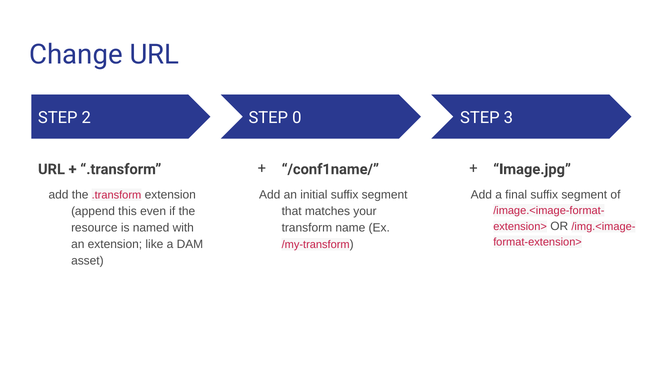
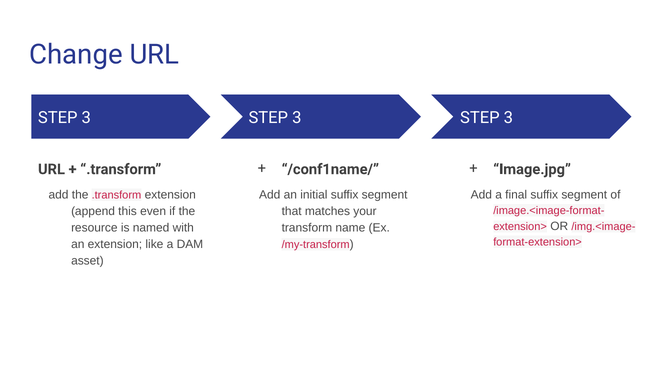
2: 2 -> 3 (86, 118)
0: 0 -> 3 (297, 118)
